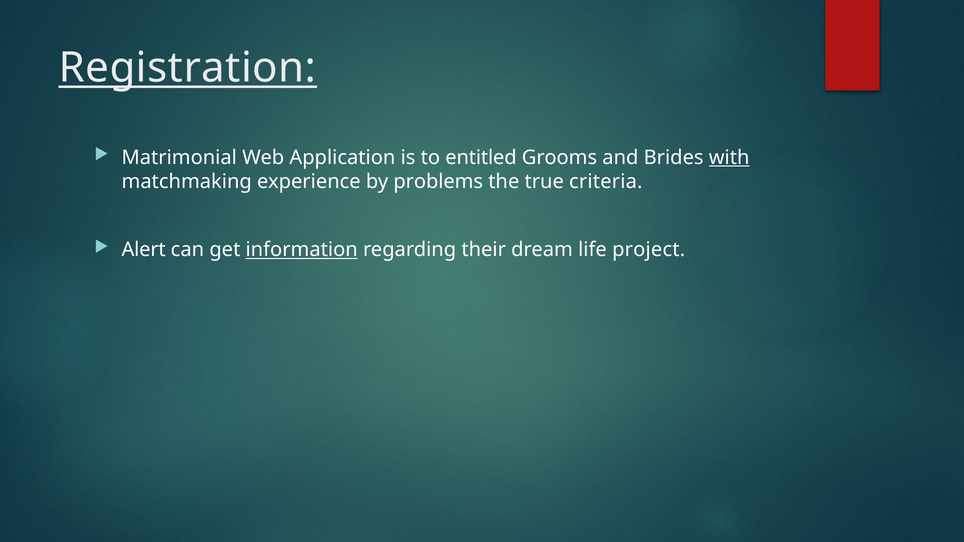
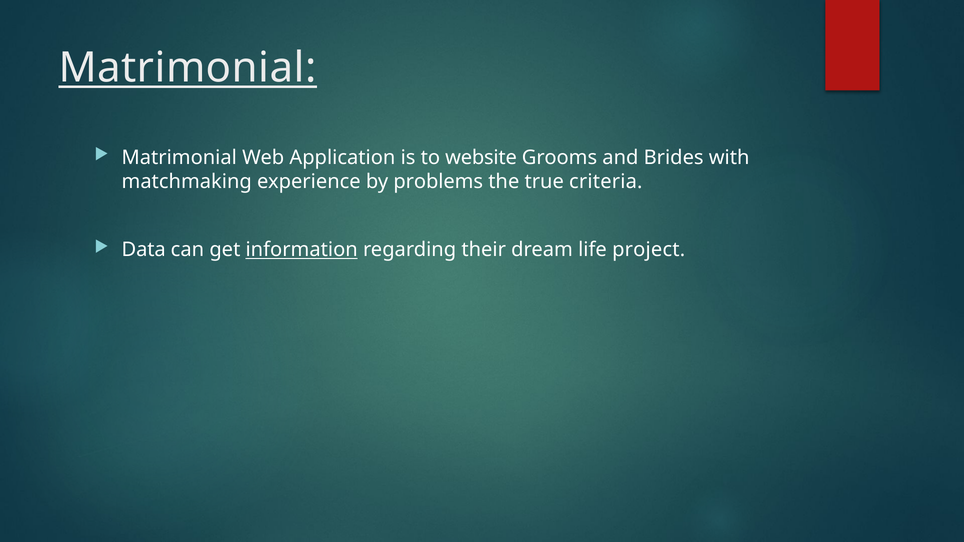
Registration: Registration -> Matrimonial (187, 68)
entitled: entitled -> website (481, 157)
with underline: present -> none (729, 157)
Alert: Alert -> Data (144, 250)
